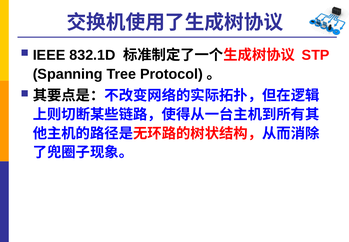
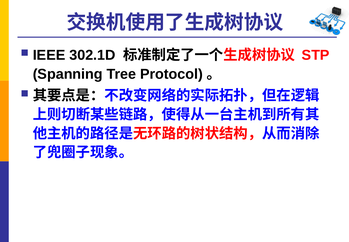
832.1D: 832.1D -> 302.1D (92, 55)
